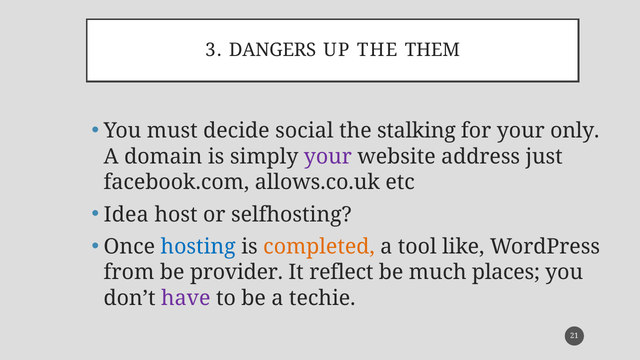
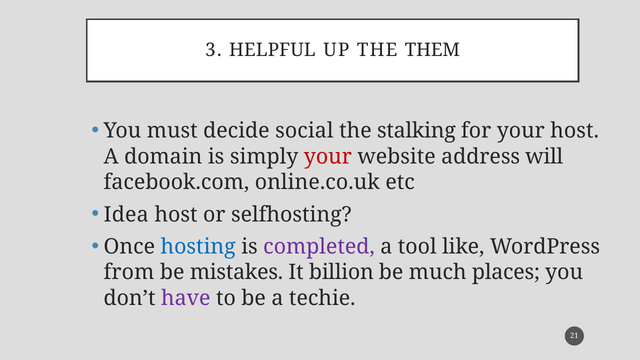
DANGERS: DANGERS -> HELPFUL (272, 50)
your only: only -> host (575, 131)
your colour: purple -> red (328, 157)
just: just -> will (544, 157)
allows.co.uk: allows.co.uk -> online.co.uk (317, 182)
completed colour: orange -> purple (319, 247)
provider: provider -> mistakes (237, 272)
reflect: reflect -> billion (341, 272)
